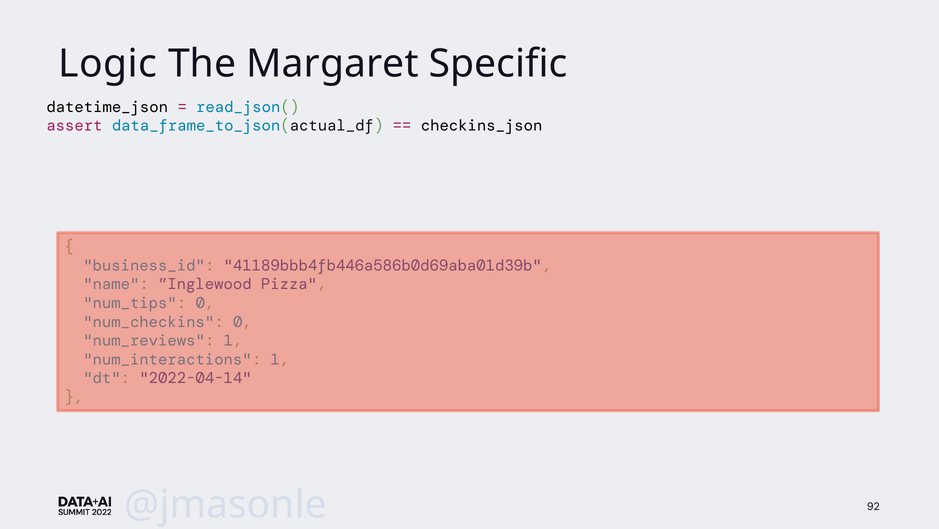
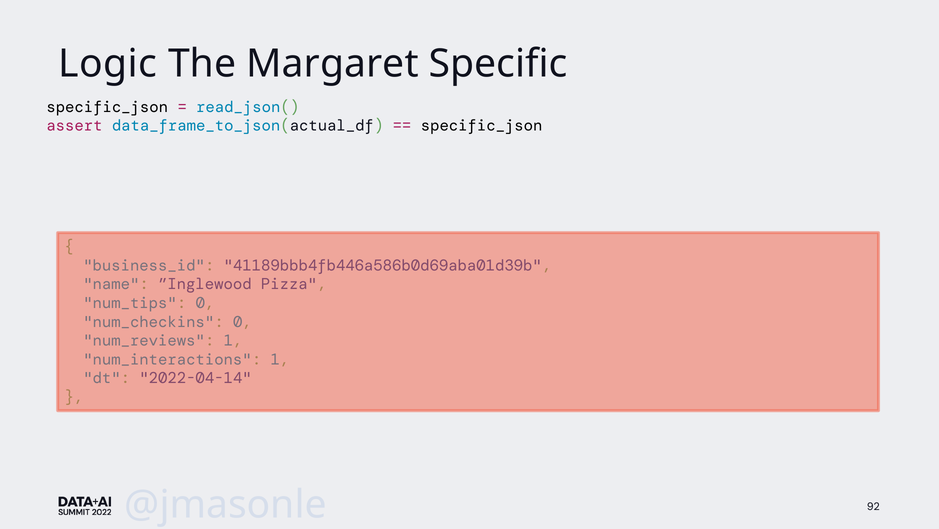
datetime_json: datetime_json -> specific_json (107, 107)
checkins_json: checkins_json -> specific_json (482, 126)
